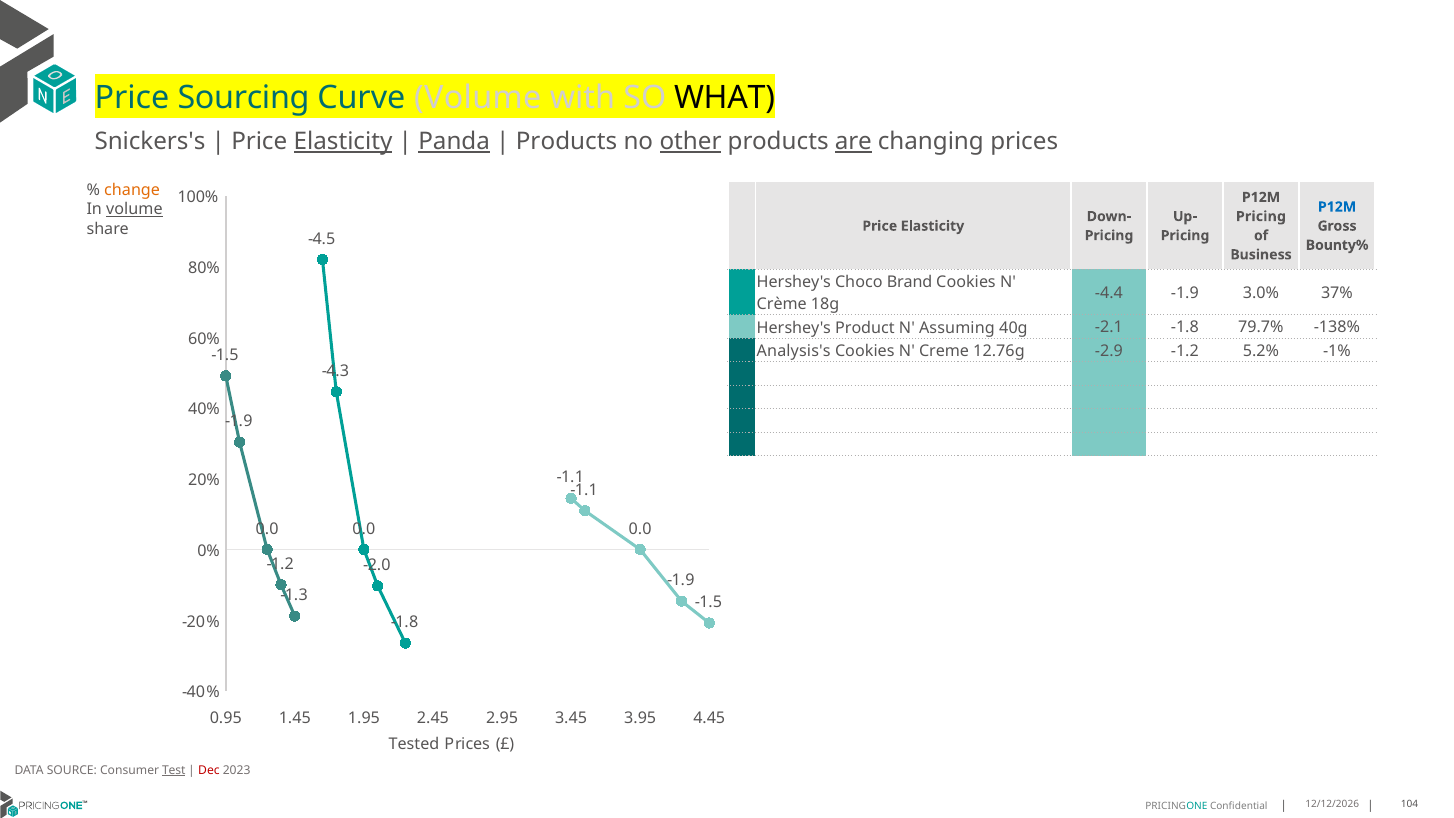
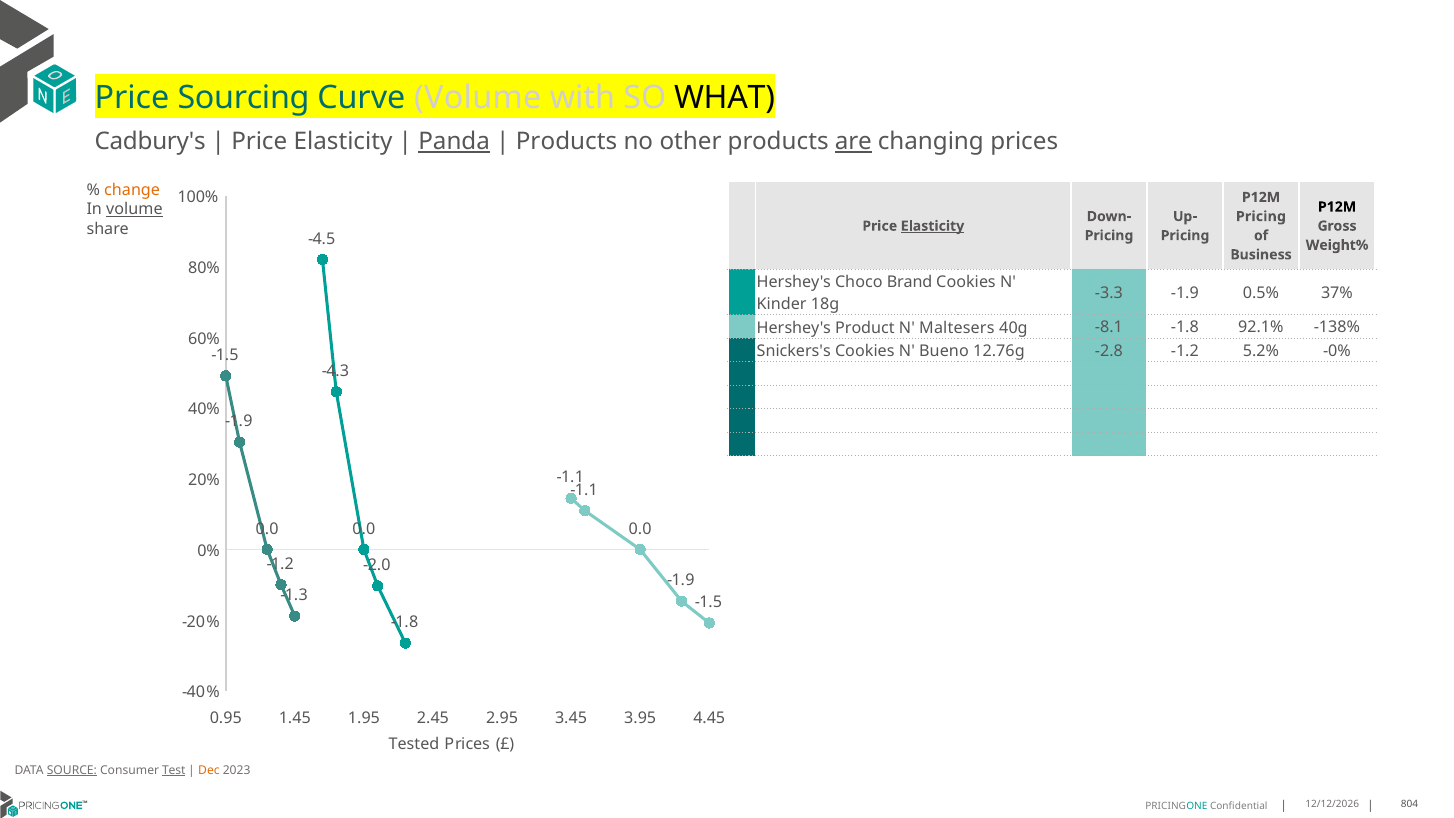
Snickers's: Snickers's -> Cadbury's (150, 142)
Elasticity underline: present -> none (343, 142)
other underline: present -> none (691, 142)
P12M colour: blue -> black (1337, 207)
Elasticity underline: none -> present (932, 226)
Bounty%: Bounty% -> Weight% (1337, 245)
-4.4: -4.4 -> -3.3 (1109, 293)
3.0%: 3.0% -> 0.5% (1261, 293)
Crème: Crème -> Kinder (782, 304)
Assuming: Assuming -> Maltesers (957, 328)
-2.1: -2.1 -> -8.1 (1109, 328)
79.7%: 79.7% -> 92.1% (1261, 328)
Analysis's: Analysis's -> Snickers's (794, 351)
Creme: Creme -> Bueno (944, 351)
-2.9: -2.9 -> -2.8 (1109, 351)
-1%: -1% -> -0% (1337, 351)
SOURCE underline: none -> present (72, 770)
Dec colour: red -> orange (209, 770)
104: 104 -> 804 (1409, 804)
